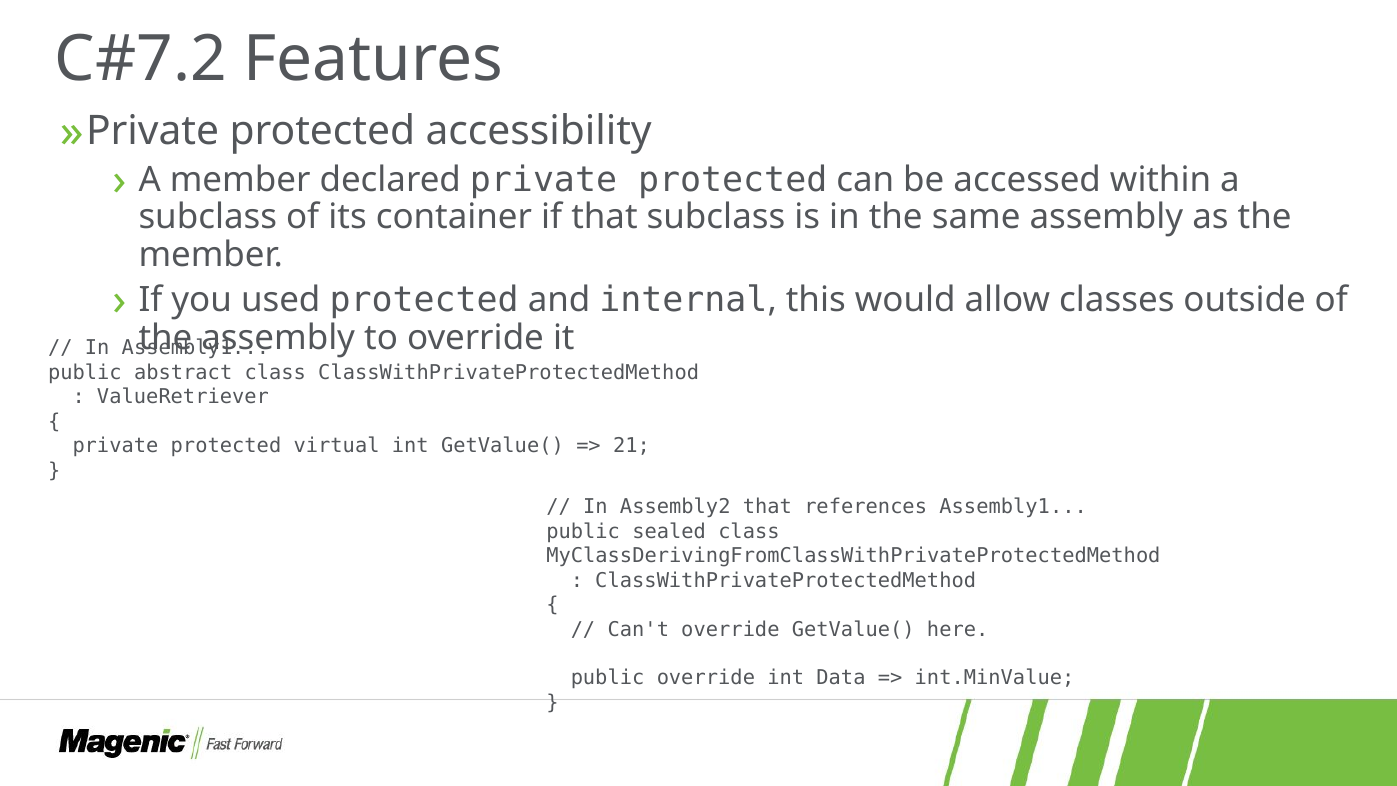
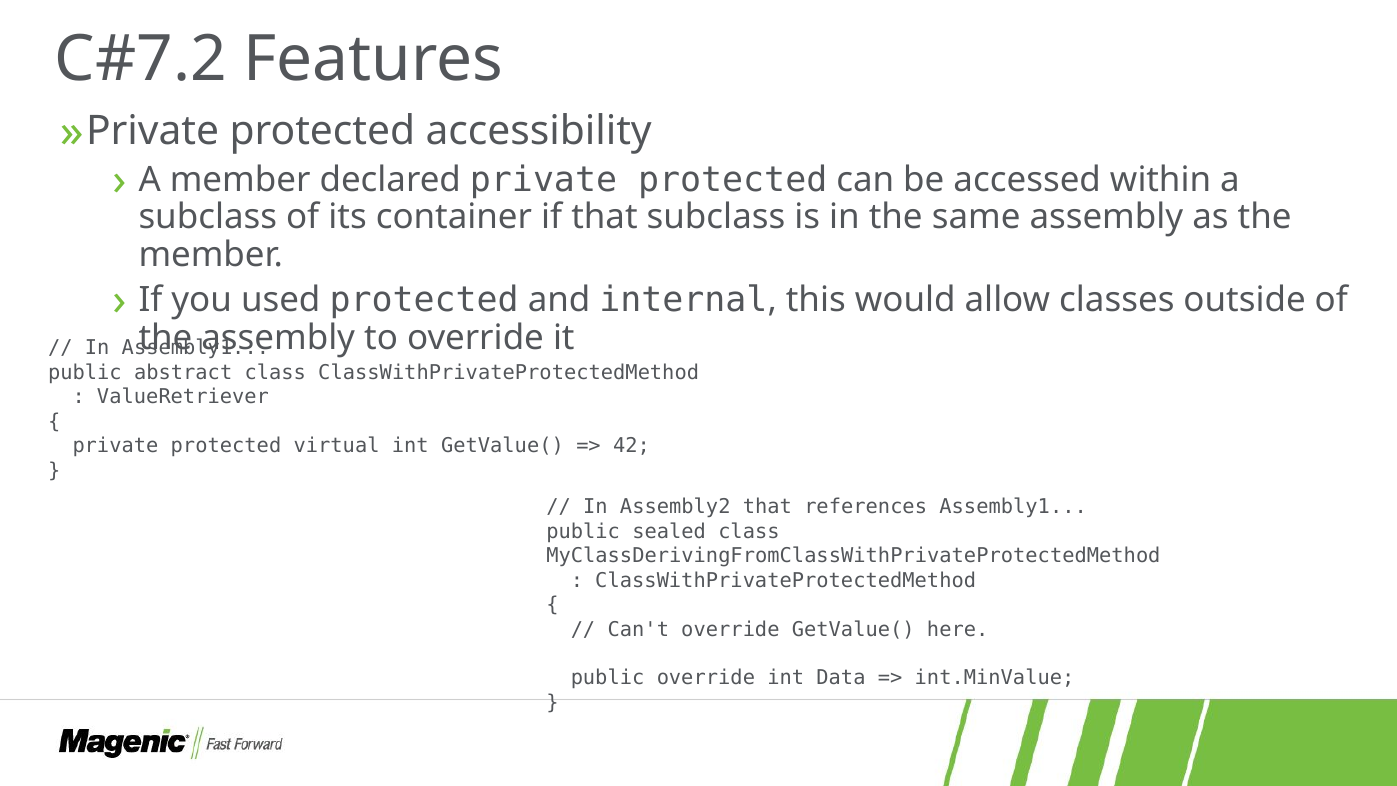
21: 21 -> 42 (631, 446)
